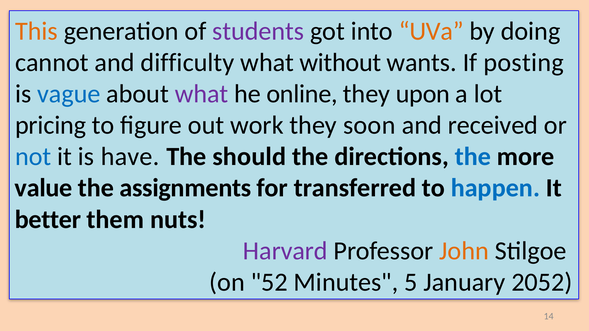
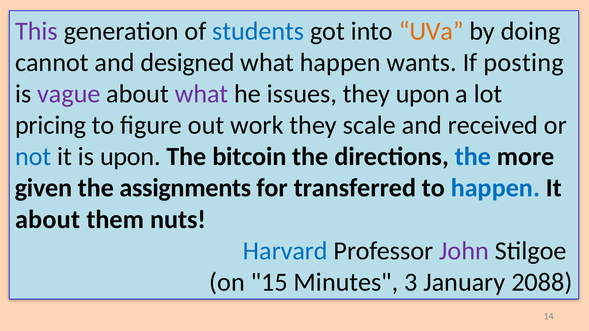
This colour: orange -> purple (36, 31)
students colour: purple -> blue (258, 31)
difficulty: difficulty -> designed (188, 63)
what without: without -> happen (340, 63)
vague colour: blue -> purple (69, 94)
online: online -> issues (302, 94)
soon: soon -> scale (369, 125)
is have: have -> upon (130, 157)
should: should -> bitcoin (249, 157)
value: value -> given (44, 188)
better: better -> about (48, 220)
Harvard colour: purple -> blue (285, 251)
John colour: orange -> purple (464, 251)
52: 52 -> 15 (269, 282)
5: 5 -> 3 (411, 282)
2052: 2052 -> 2088 (542, 282)
